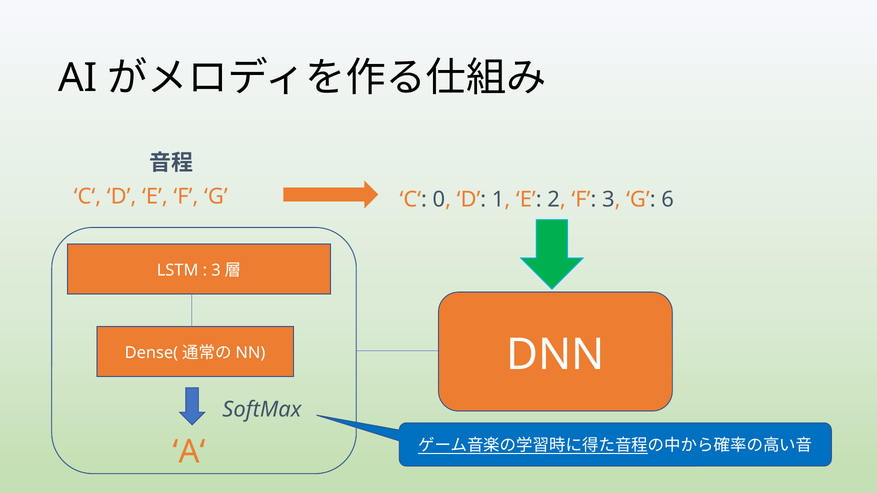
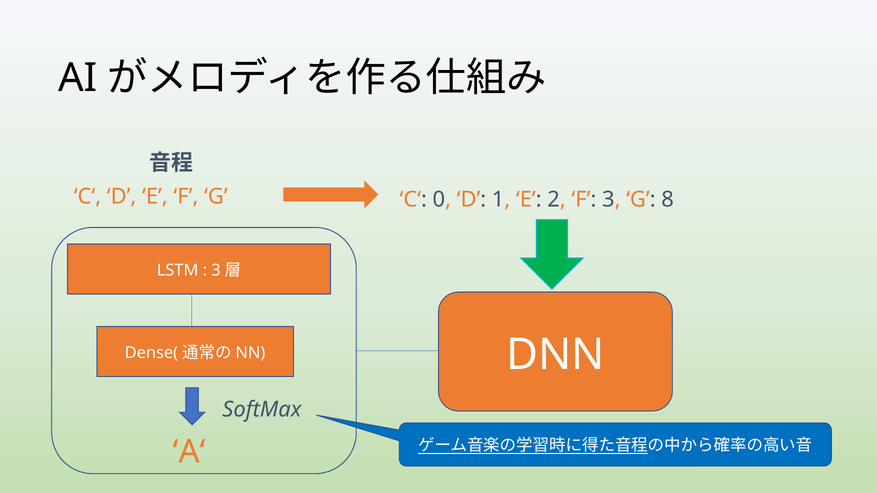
6: 6 -> 8 (668, 200)
